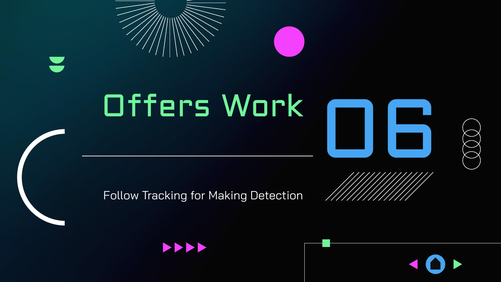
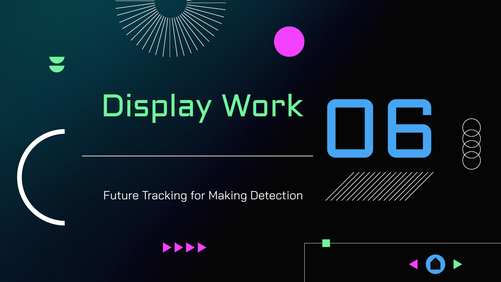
Offers: Offers -> Display (157, 106)
Follow: Follow -> Future (121, 196)
